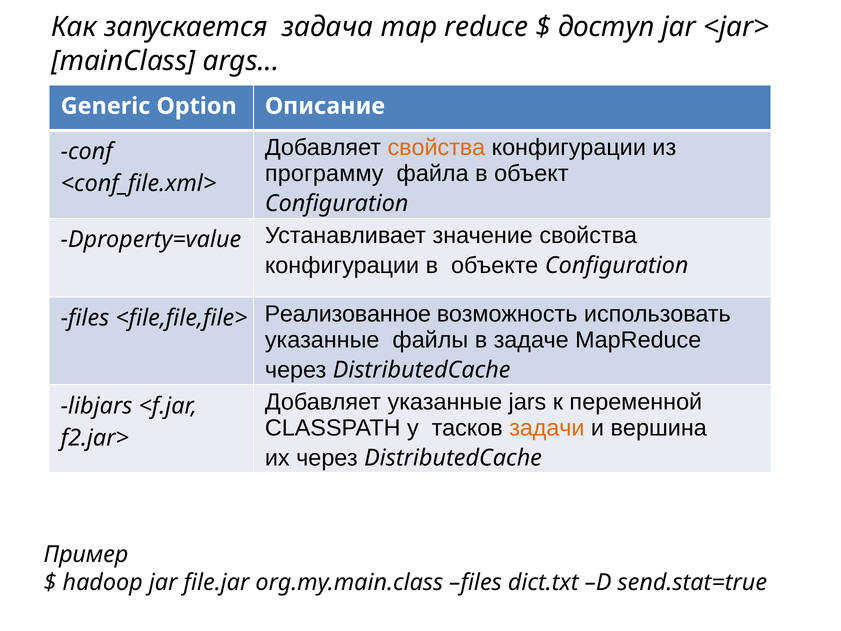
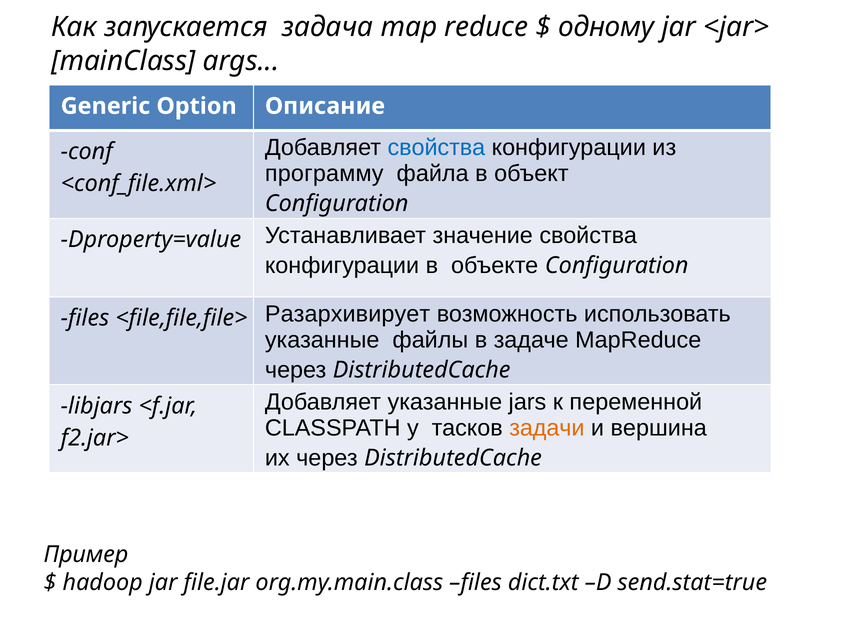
доступ: доступ -> одному (606, 27)
свойства colour: orange -> blue (436, 148)
Реализованное: Реализованное -> Разархивирует (348, 314)
